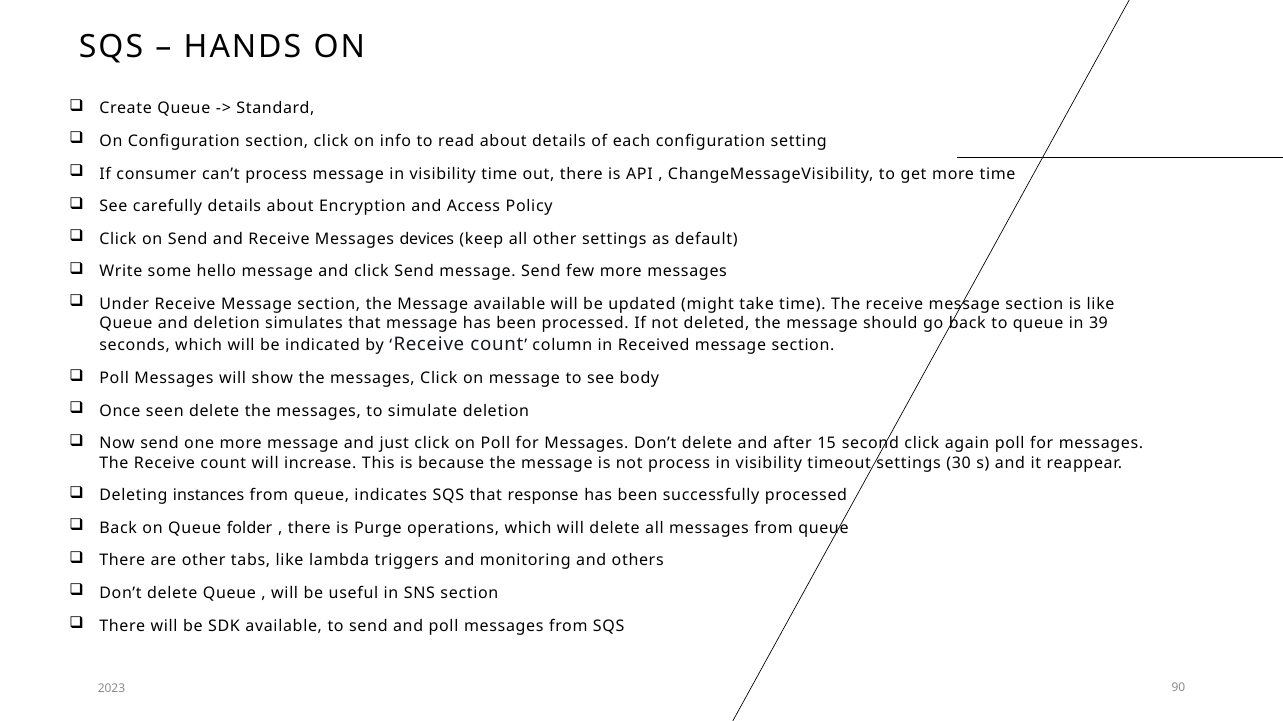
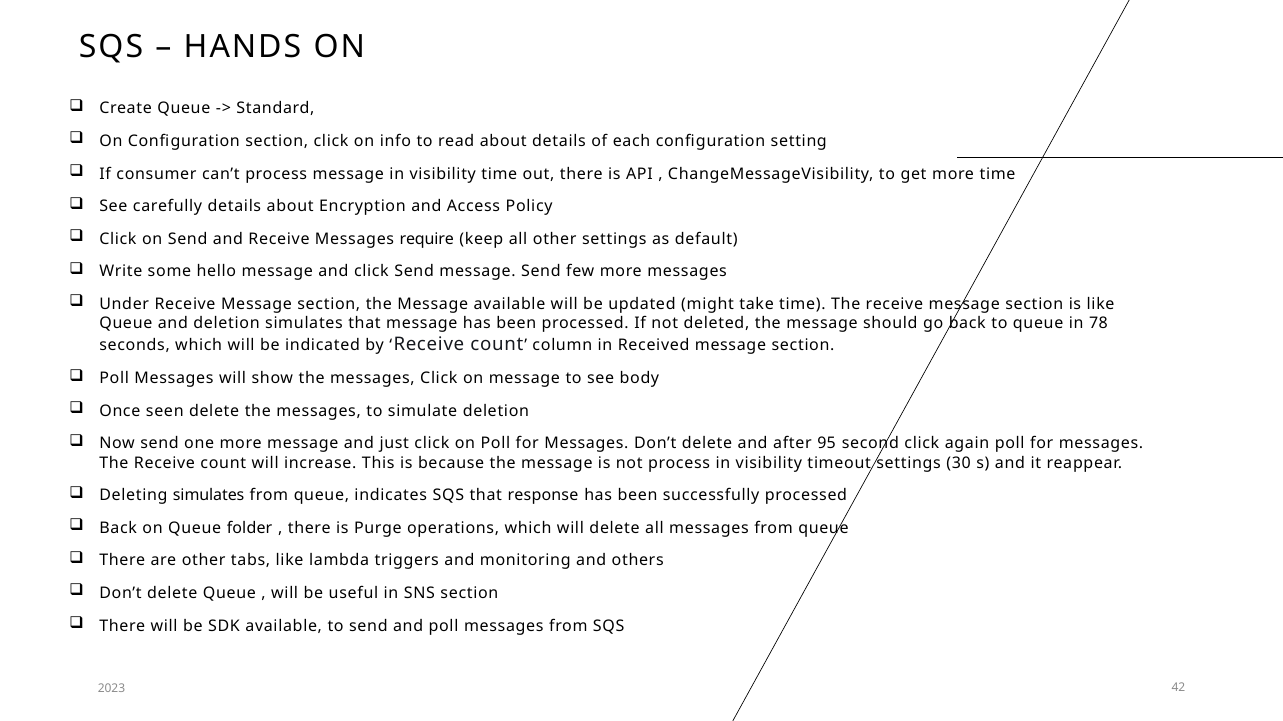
devices: devices -> require (427, 239)
39: 39 -> 78 (1098, 324)
15: 15 -> 95 (827, 444)
Deleting instances: instances -> simulates (209, 496)
90: 90 -> 42 (1178, 688)
